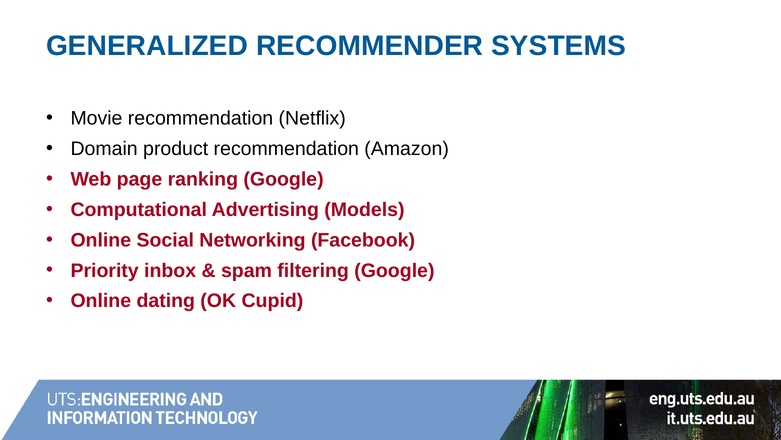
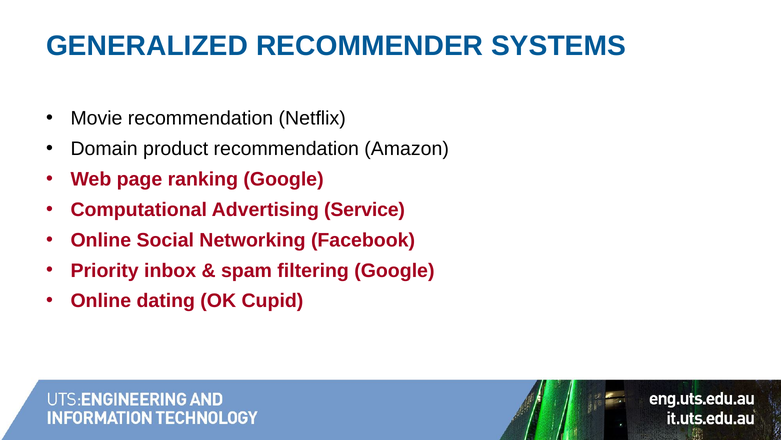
Models: Models -> Service (365, 209)
